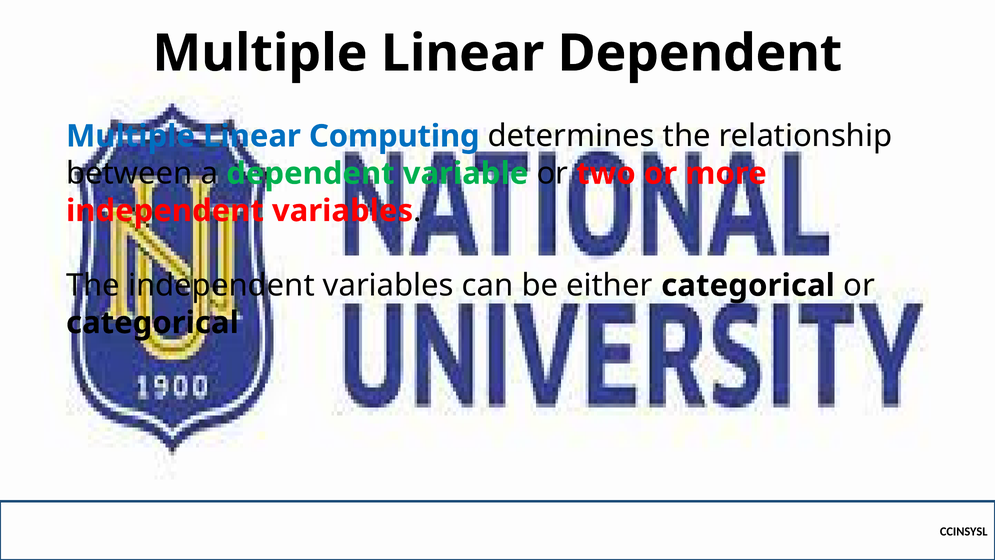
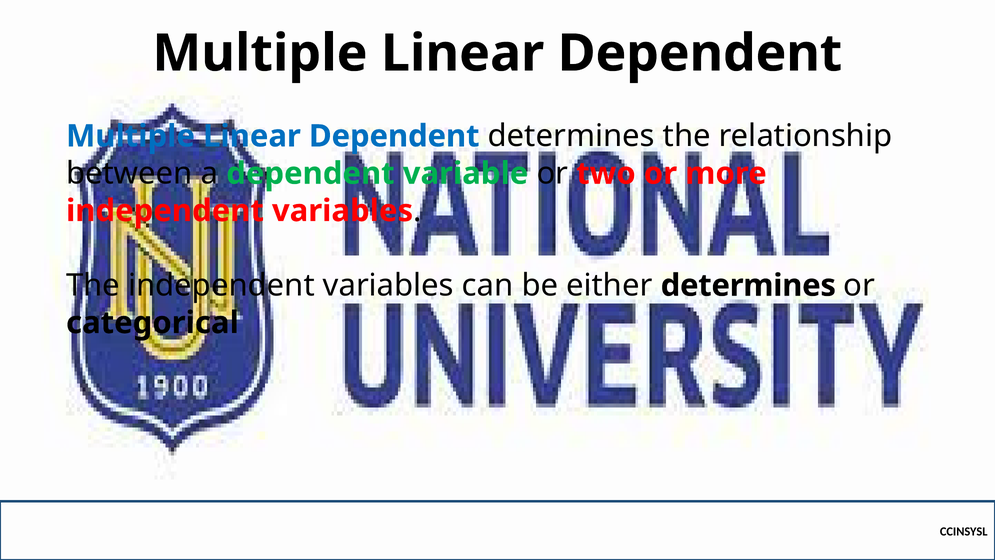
Computing: Computing -> Dependent (394, 136)
either categorical: categorical -> determines (748, 285)
